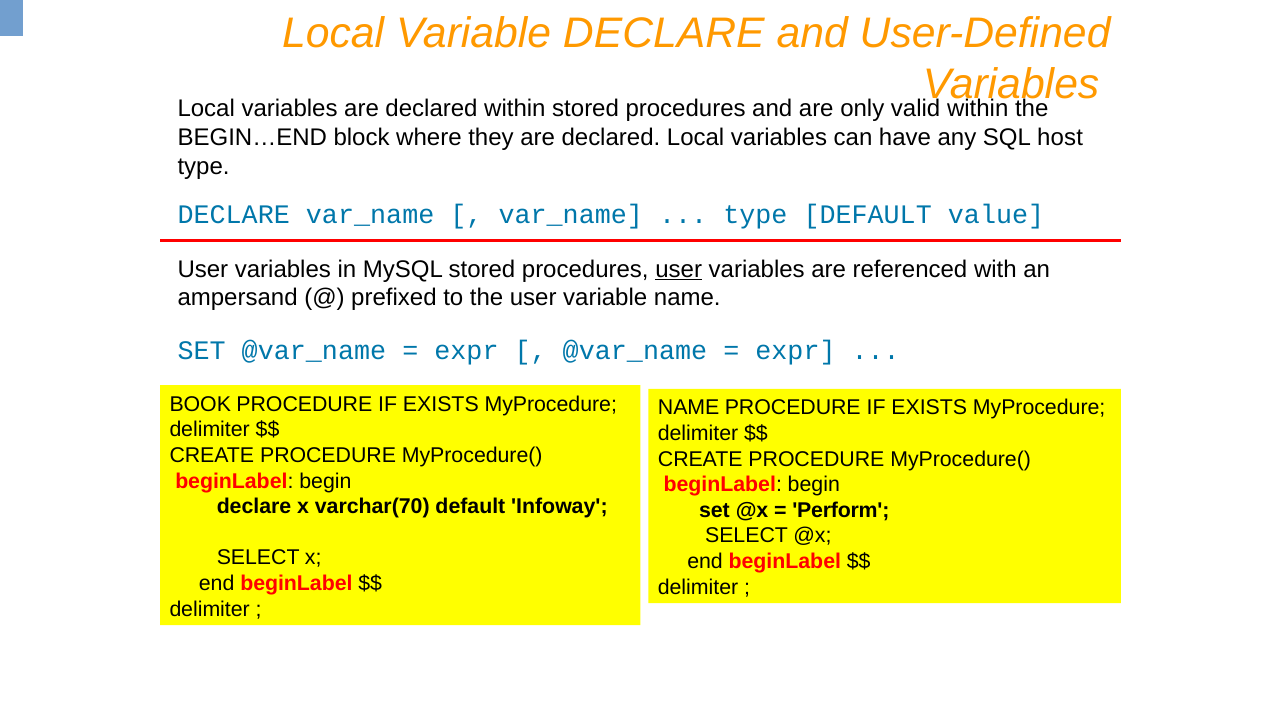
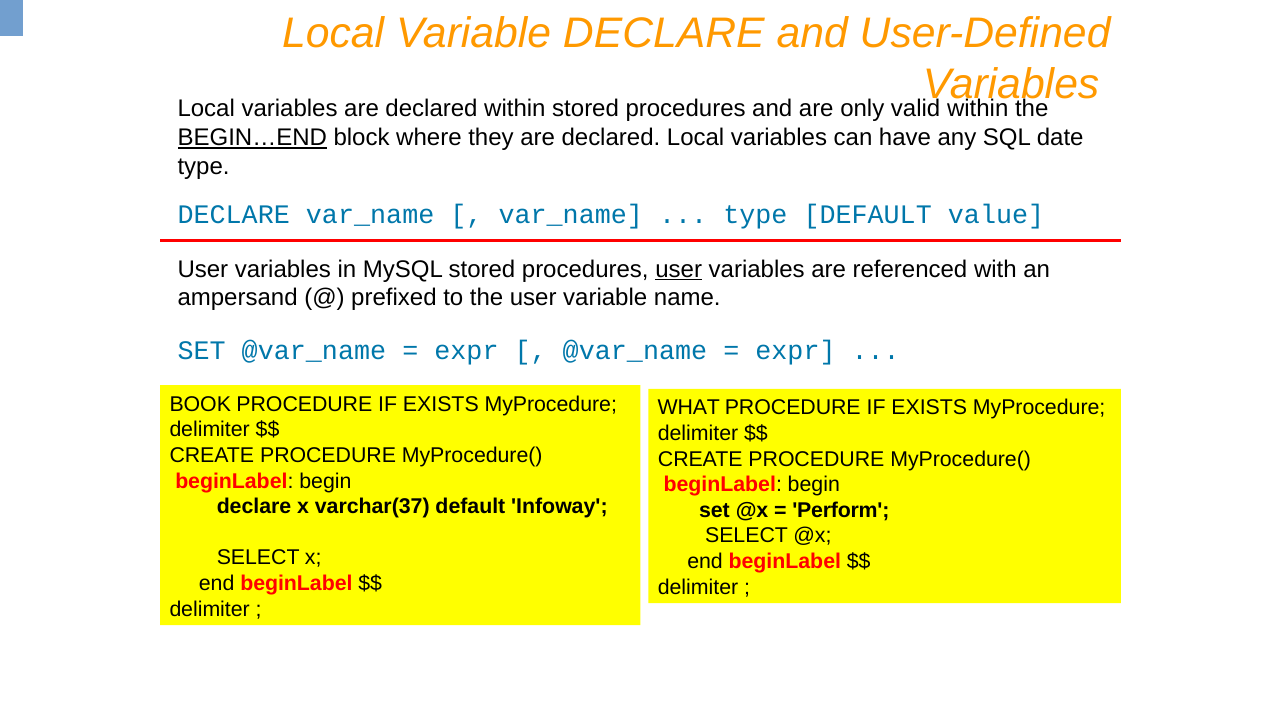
BEGIN…END underline: none -> present (252, 138)
host: host -> date (1060, 138)
NAME: NAME -> WHAT (689, 408)
varchar(70: varchar(70 -> varchar(37 (372, 506)
